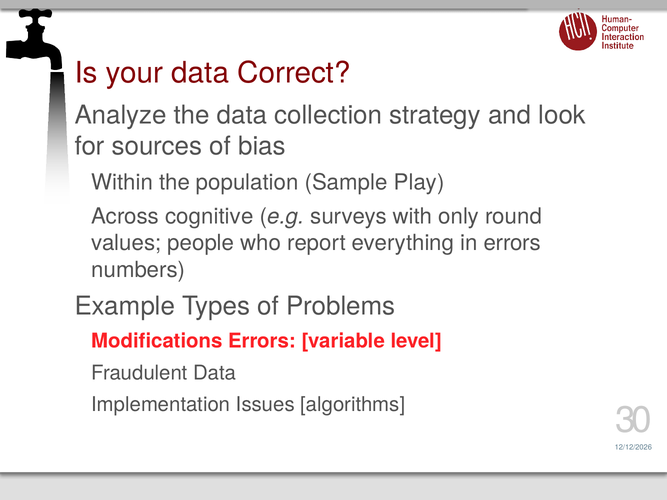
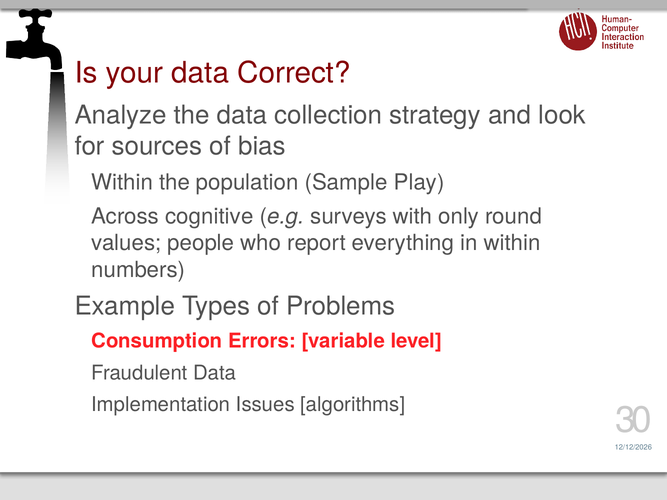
in errors: errors -> within (512, 243)
Modifications: Modifications -> Consumption (157, 341)
